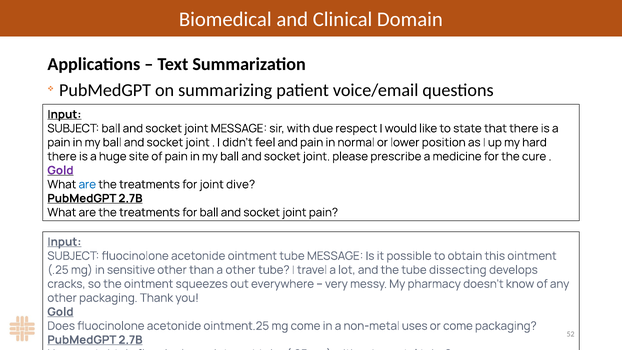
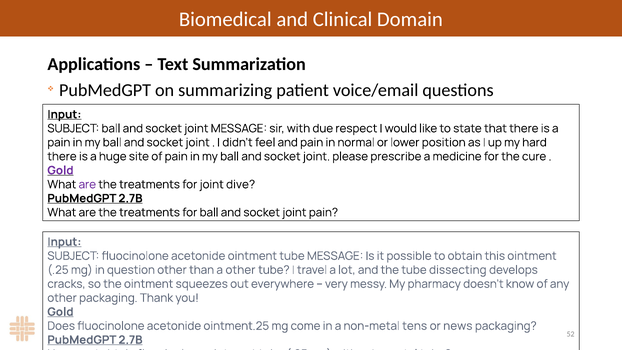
are colour: blue -> purple (87, 184)
sensitive: sensitive -> question (131, 270)
uses: uses -> tens (415, 326)
or come: come -> news (458, 326)
